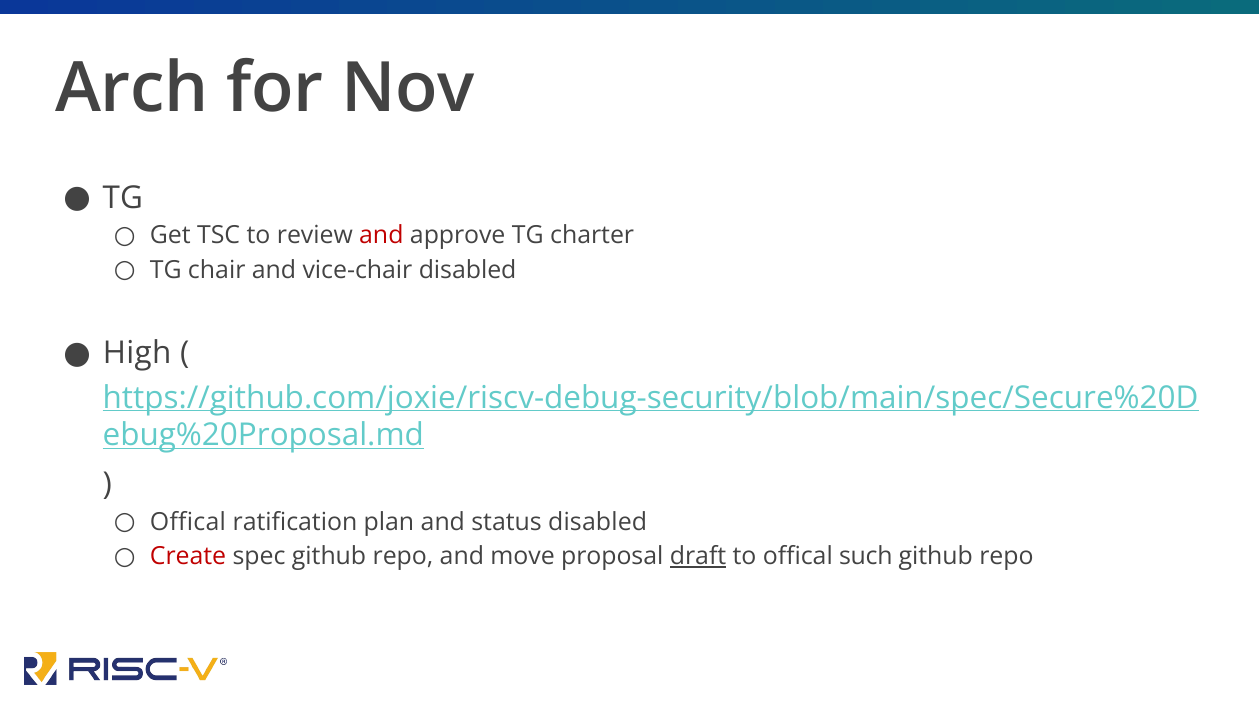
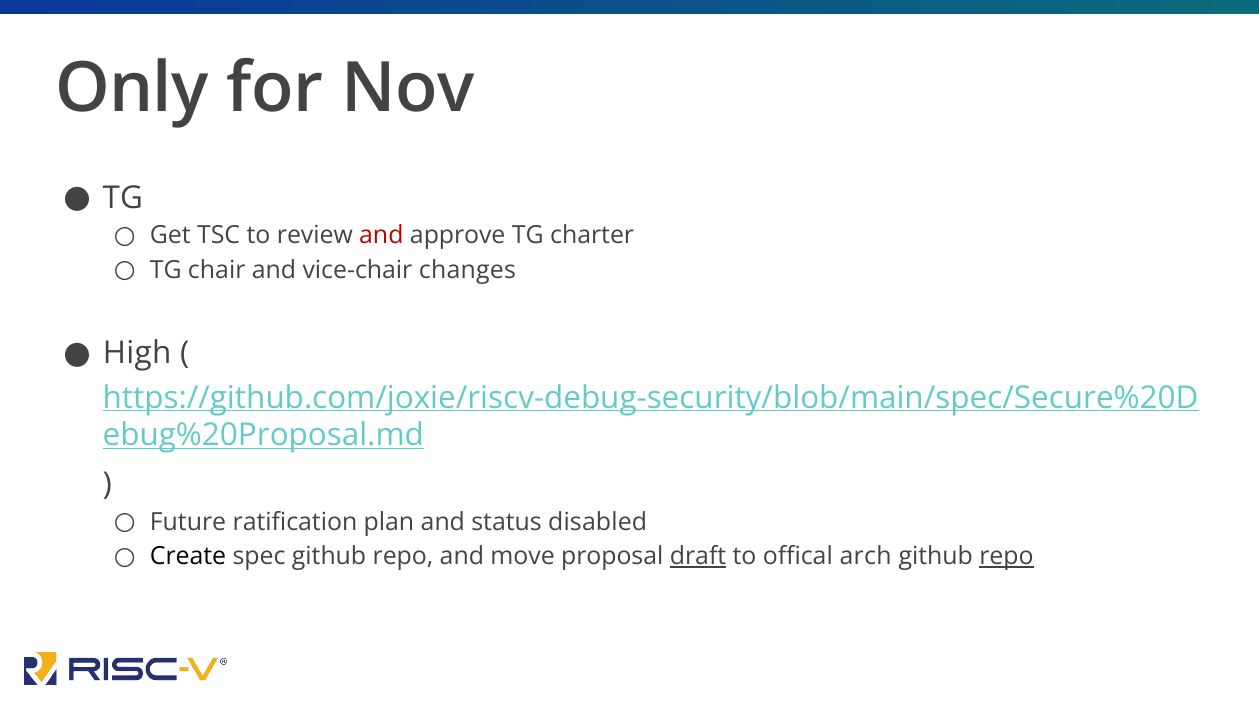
Arch: Arch -> Only (132, 89)
vice-chair disabled: disabled -> changes (467, 270)
Offical: Offical -> Future (188, 522)
Create colour: red -> black (188, 556)
such: such -> arch (866, 556)
repo underline: none -> present (1006, 556)
